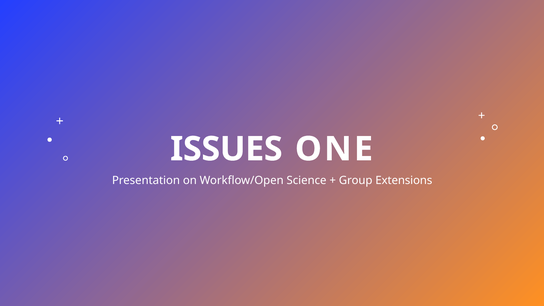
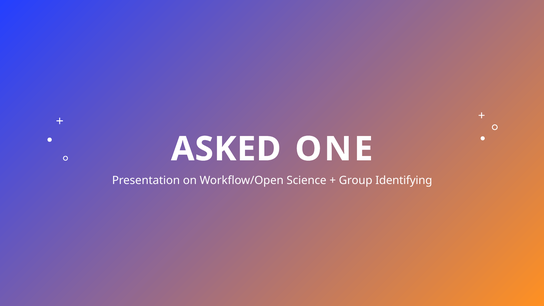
ISSUES: ISSUES -> ASKED (226, 149)
Extensions: Extensions -> Identifying (404, 180)
